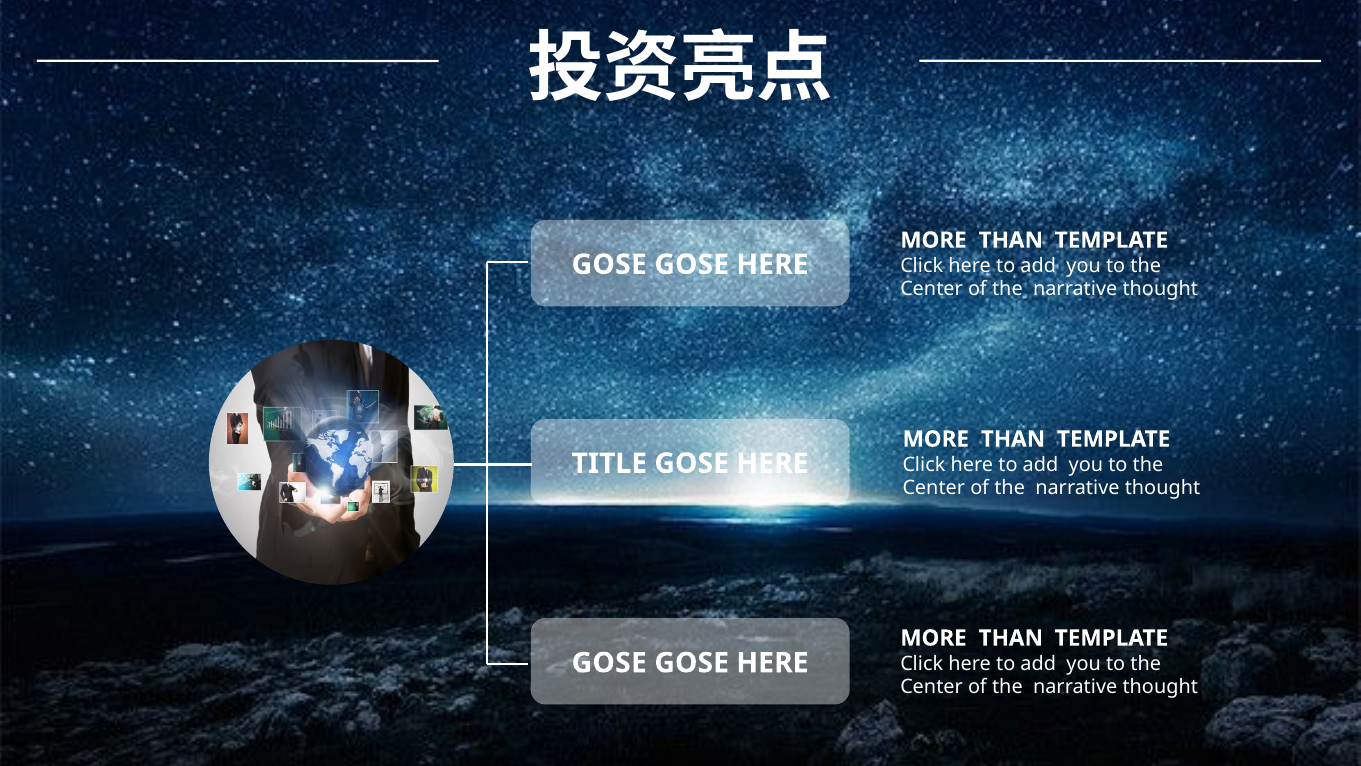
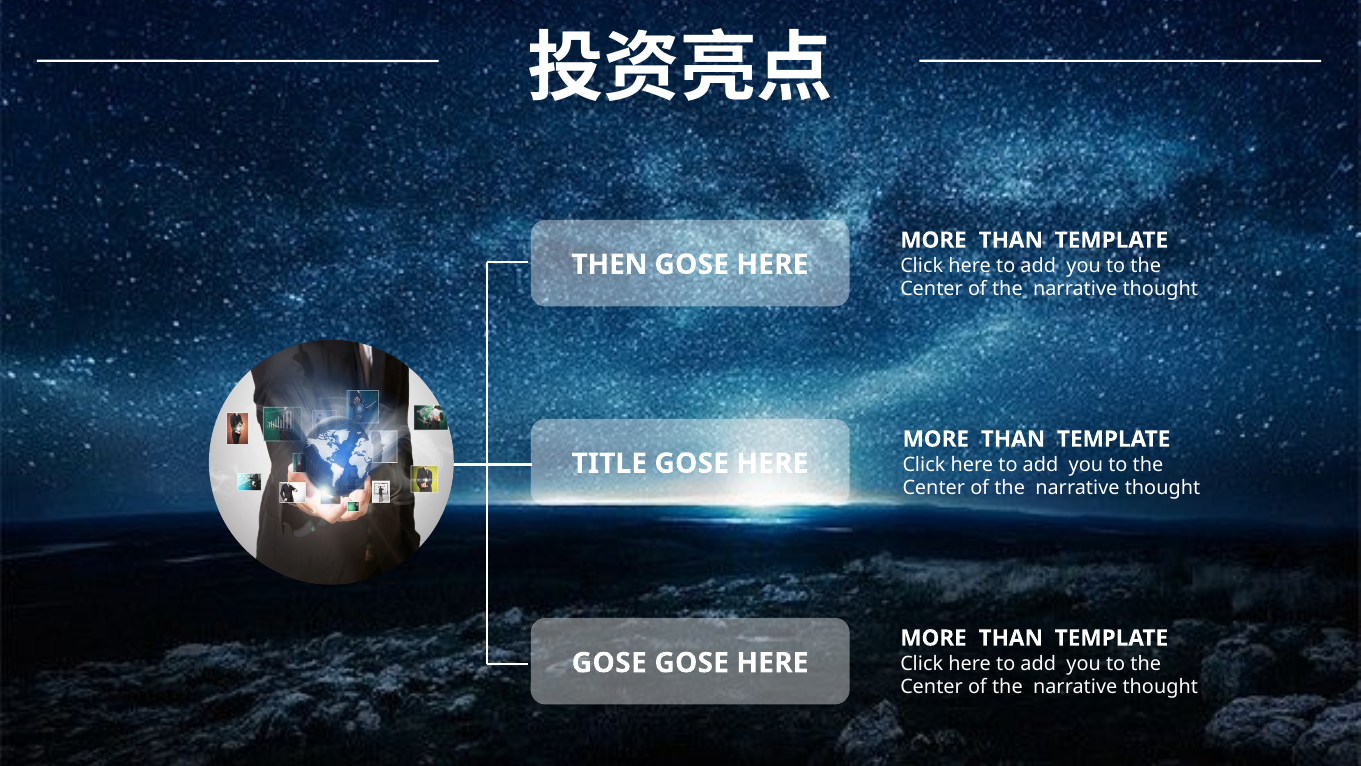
GOSE: GOSE -> THEN (610, 264)
